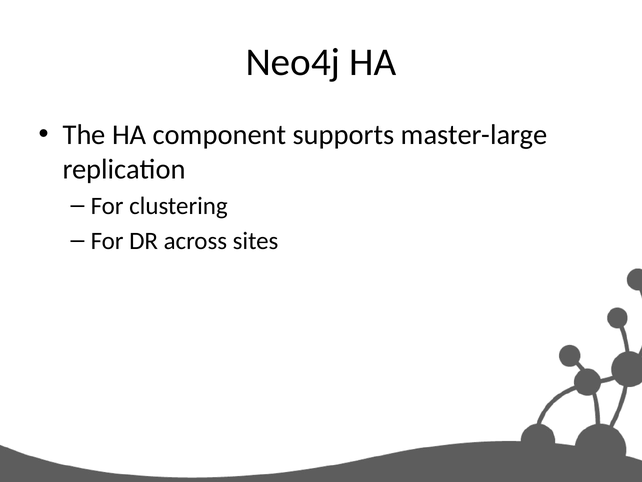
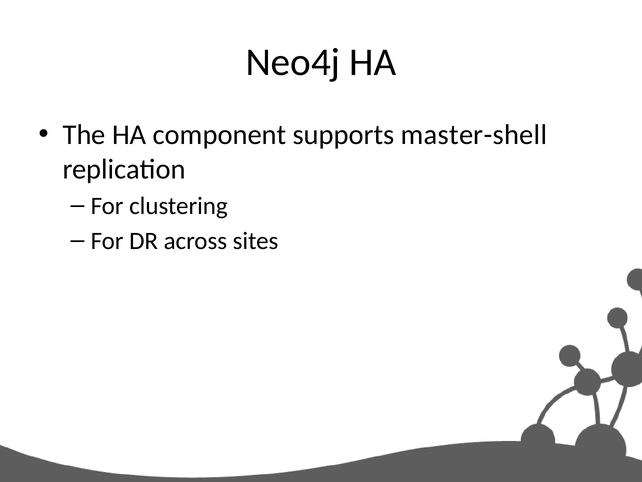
master-large: master-large -> master-shell (474, 135)
